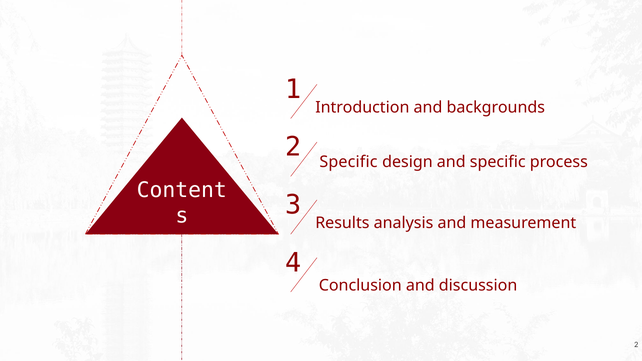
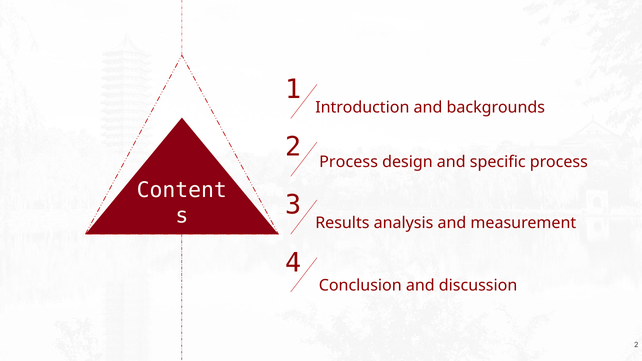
Specific: Specific -> Process (349, 162)
